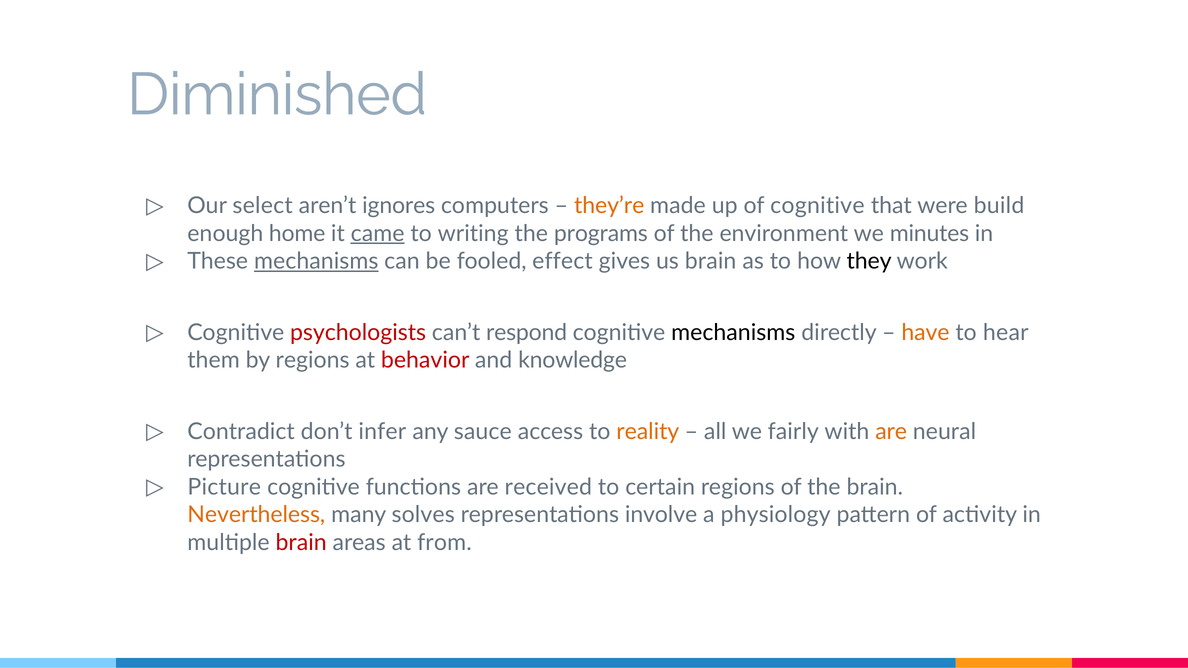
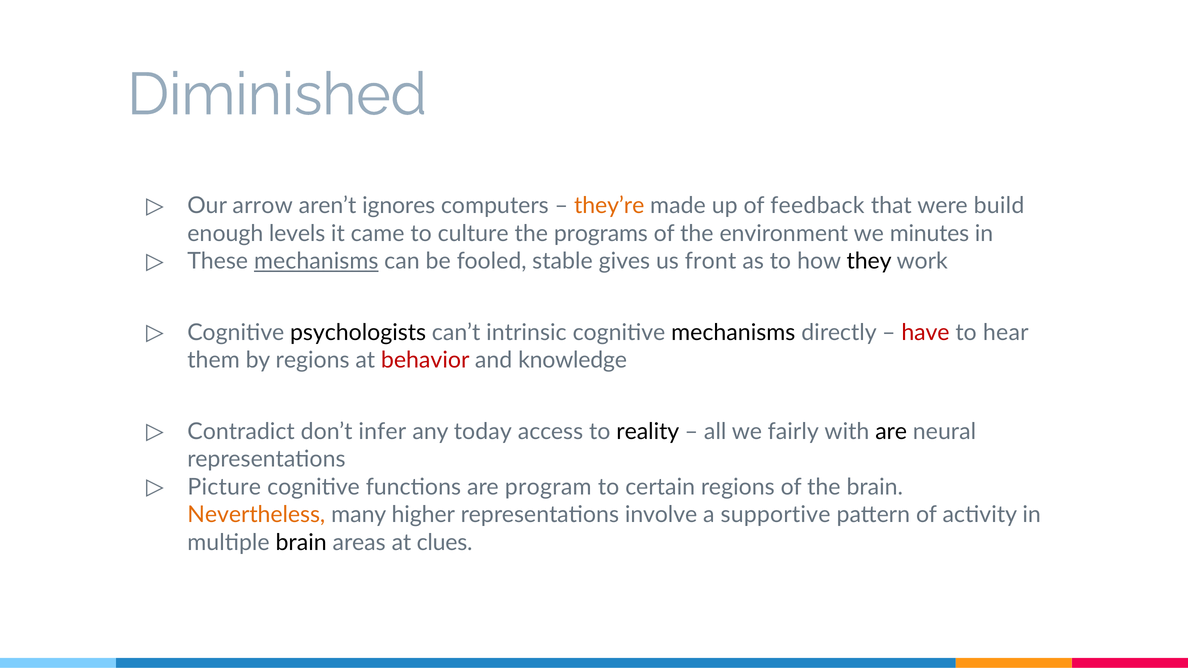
select: select -> arrow (263, 206)
of cognitive: cognitive -> feedback (817, 206)
home: home -> levels (297, 234)
came underline: present -> none (378, 234)
writing: writing -> culture (473, 234)
effect: effect -> stable (562, 261)
us brain: brain -> front (711, 261)
psychologists colour: red -> black (358, 333)
respond: respond -> intrinsic (526, 333)
have colour: orange -> red (925, 333)
sauce: sauce -> today (483, 432)
reality colour: orange -> black (648, 432)
are colour: orange -> black (891, 432)
received: received -> program (548, 487)
solves: solves -> higher (423, 515)
physiology: physiology -> supportive (776, 515)
brain colour: red -> black (301, 543)
from: from -> clues (445, 543)
